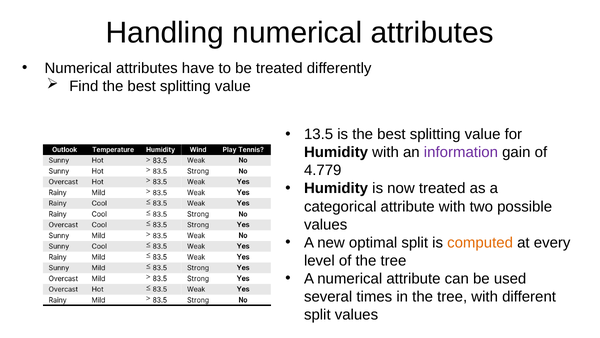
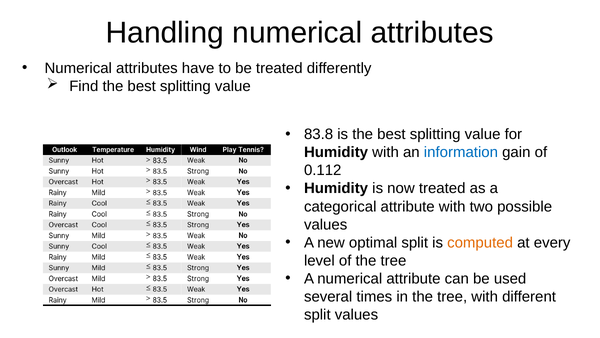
13.5: 13.5 -> 83.8 (319, 134)
information colour: purple -> blue (461, 152)
4.779: 4.779 -> 0.112 (323, 170)
